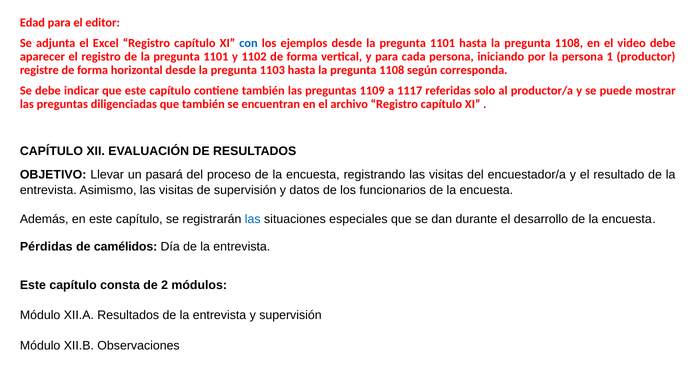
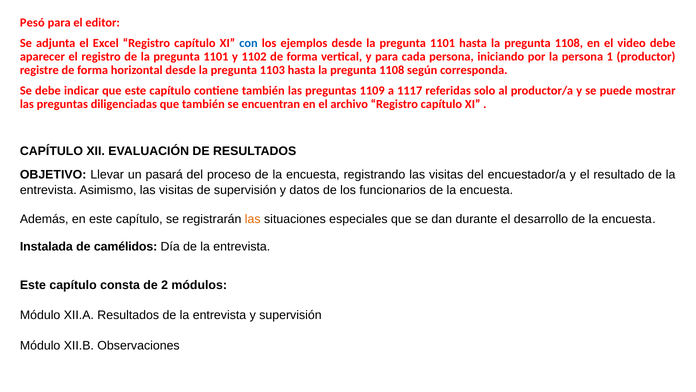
Edad: Edad -> Pesó (32, 23)
las colour: blue -> orange (253, 219)
Pérdidas: Pérdidas -> Instalada (46, 246)
